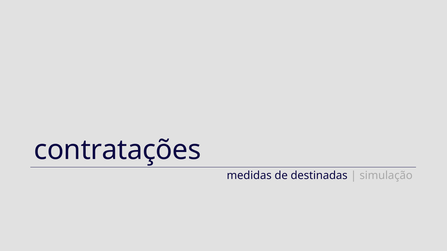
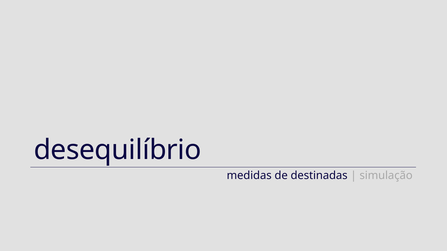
contratações: contratações -> desequilíbrio (118, 150)
